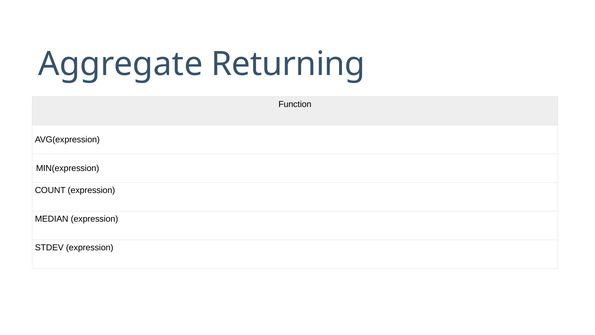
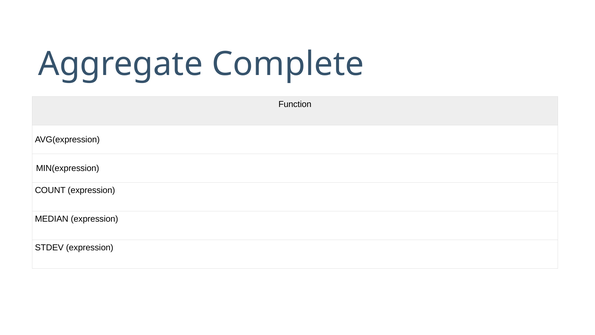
Returning: Returning -> Complete (288, 64)
